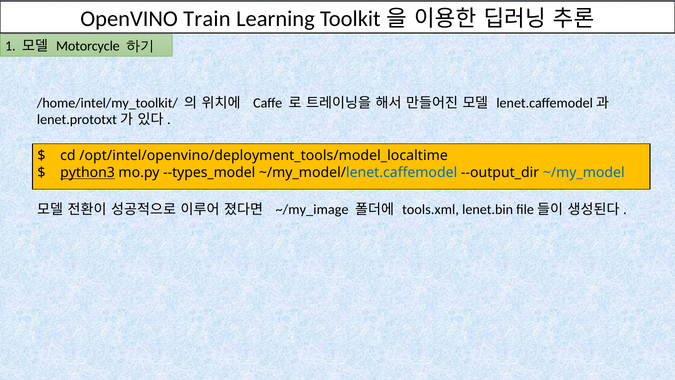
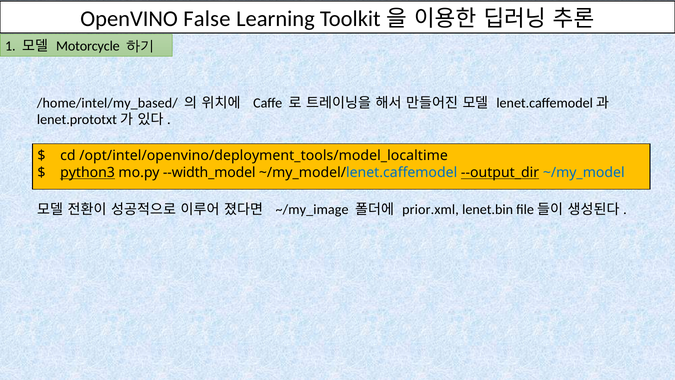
Train: Train -> False (207, 19)
/home/intel/my_toolkit/: /home/intel/my_toolkit/ -> /home/intel/my_based/ (107, 103)
--types_model: --types_model -> --width_model (209, 173)
--output_dir underline: none -> present (500, 173)
tools.xml: tools.xml -> prior.xml (431, 210)
